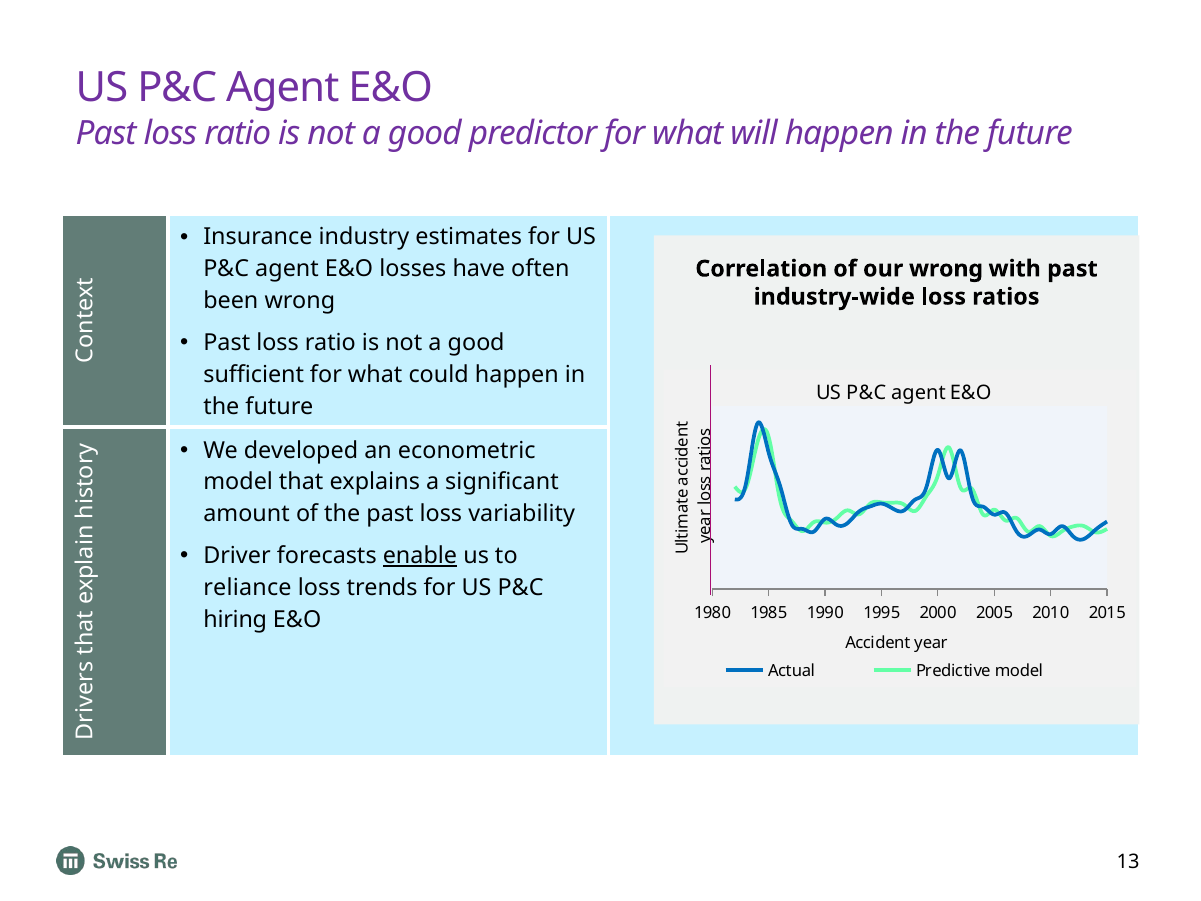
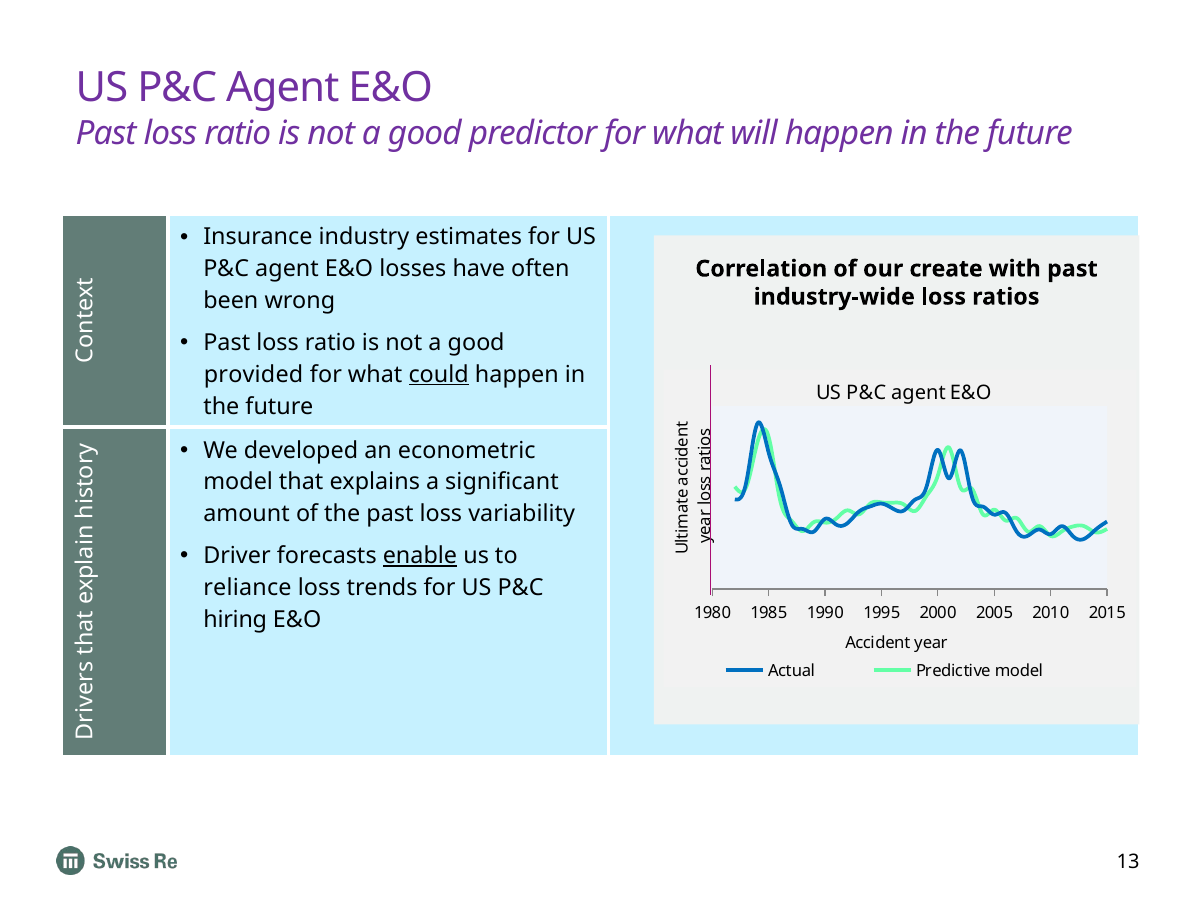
our wrong: wrong -> create (946, 269)
sufficient: sufficient -> provided (254, 375)
could underline: none -> present (439, 375)
